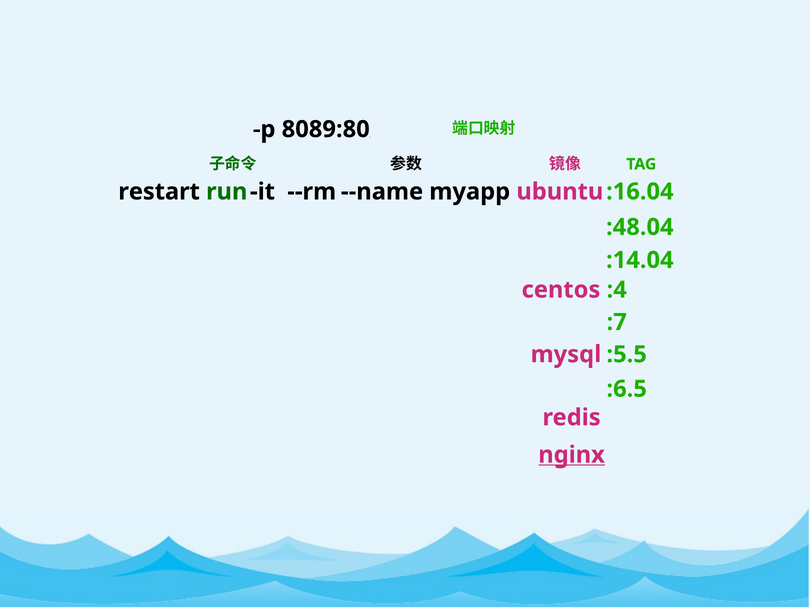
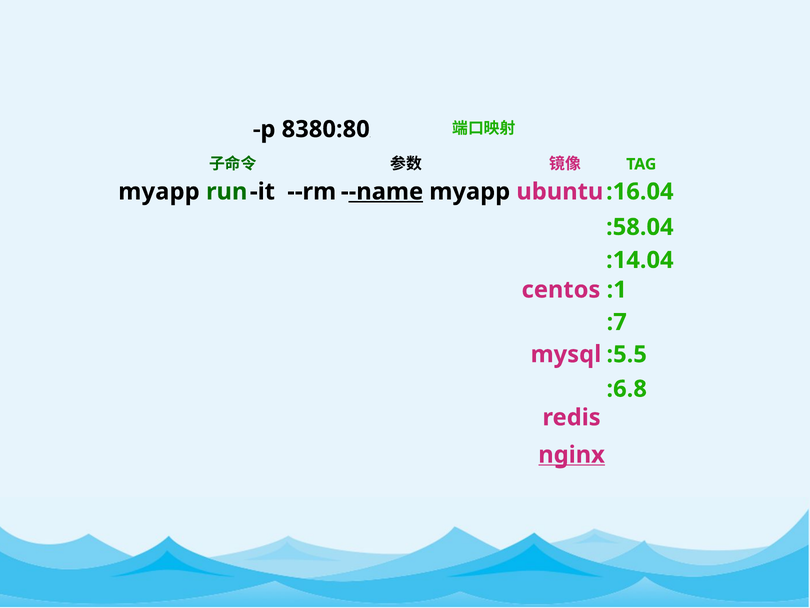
8089:80: 8089:80 -> 8380:80 (326, 129)
restart: restart -> myapp (159, 191)
name underline: none -> present (386, 191)
:48.04: :48.04 -> :58.04 (640, 227)
:4: :4 -> :1 (617, 290)
:6.5: :6.5 -> :6.8 (627, 389)
